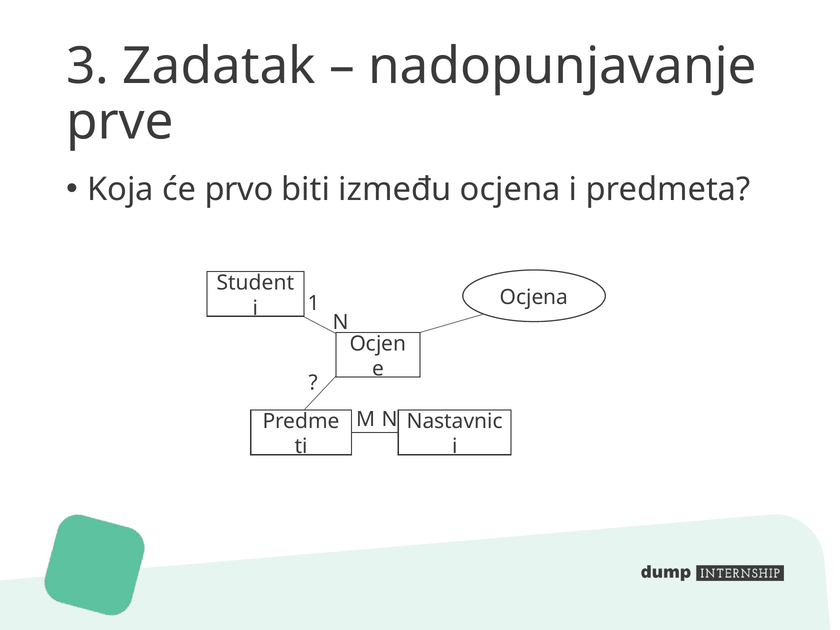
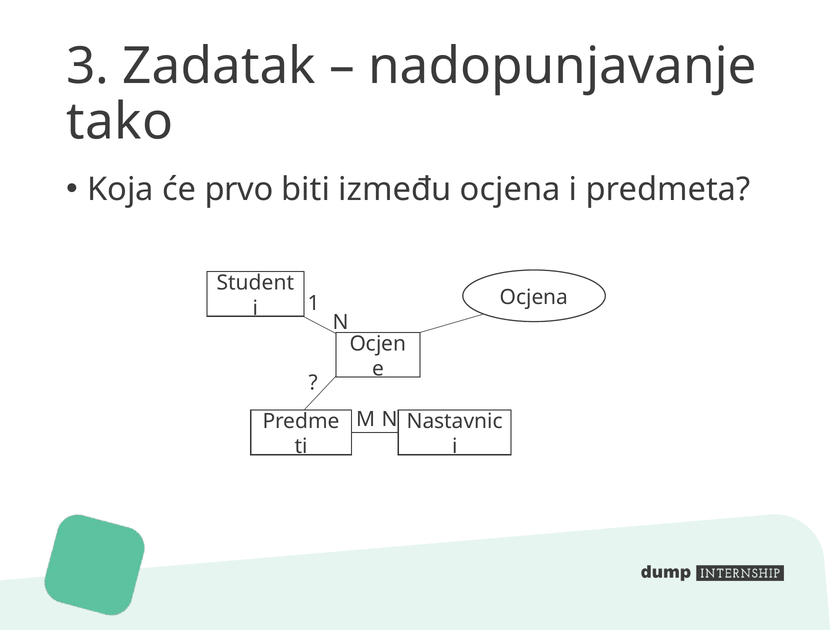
prve: prve -> tako (120, 122)
